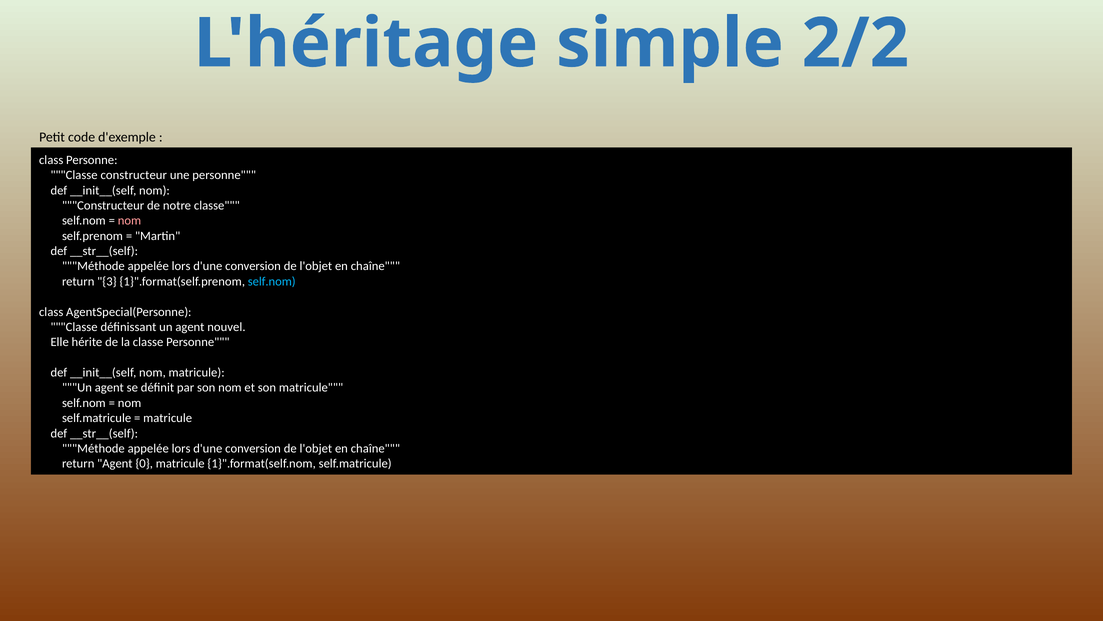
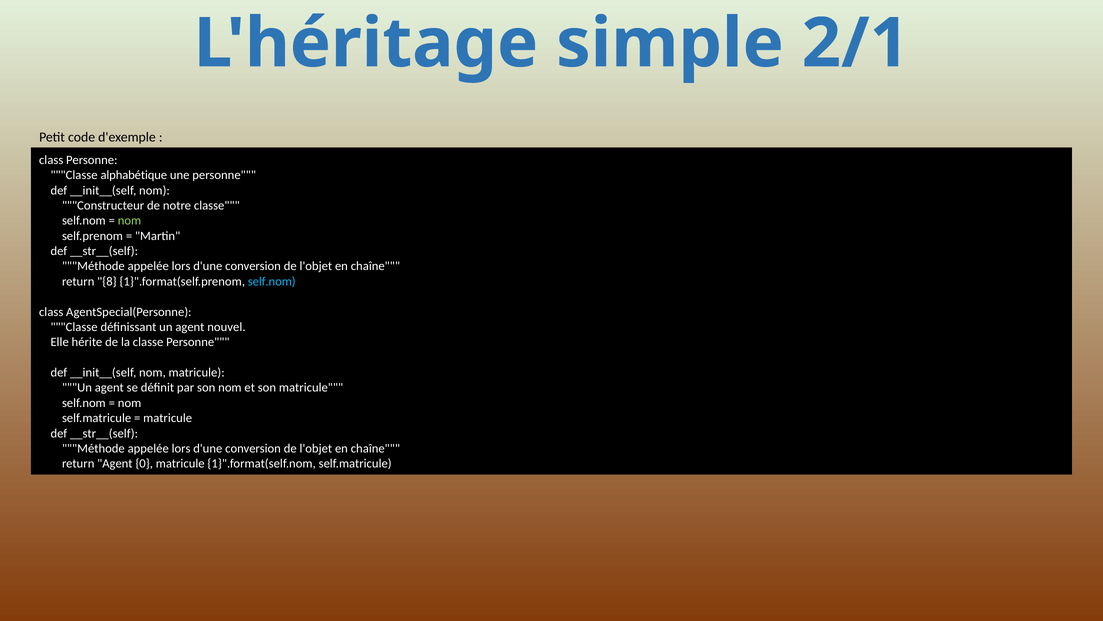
2/2: 2/2 -> 2/1 (855, 44)
Classe constructeur: constructeur -> alphabétique (134, 175)
nom colour: pink -> light green (130, 221)
3: 3 -> 8 (107, 281)
